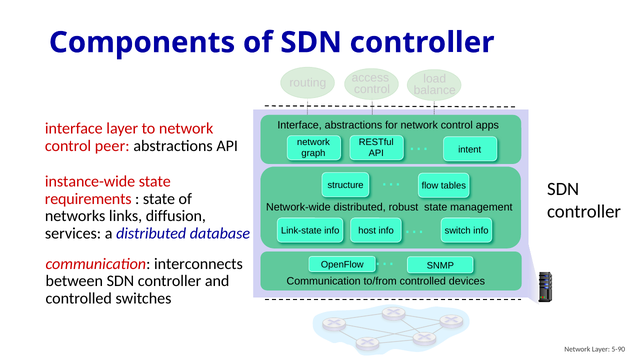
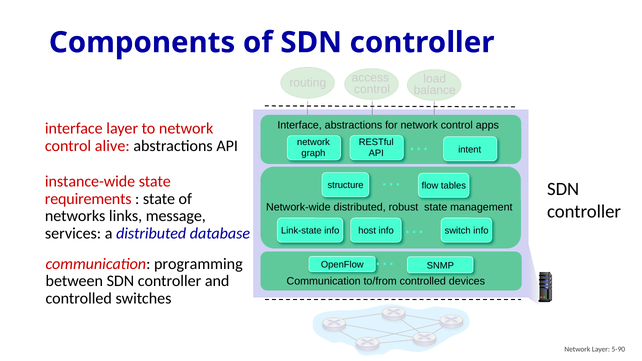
peer: peer -> alive (112, 146)
diffusion: diffusion -> message (176, 216)
interconnects: interconnects -> programming (198, 264)
